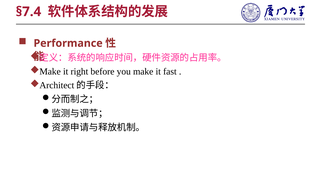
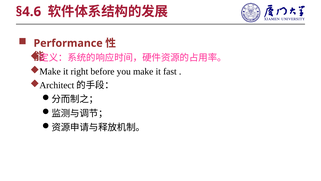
§7.4: §7.4 -> §4.6 (28, 12)
